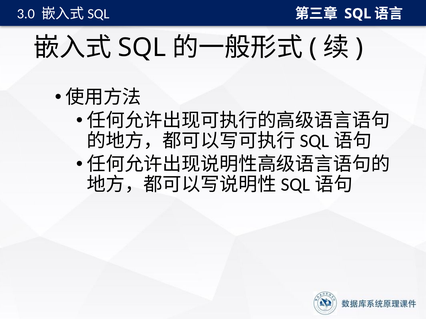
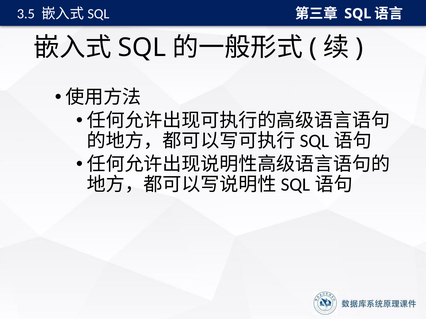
3.0: 3.0 -> 3.5 (26, 14)
